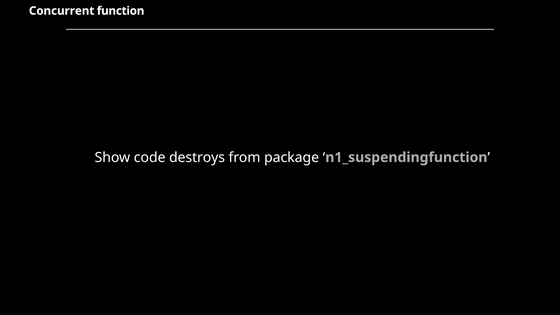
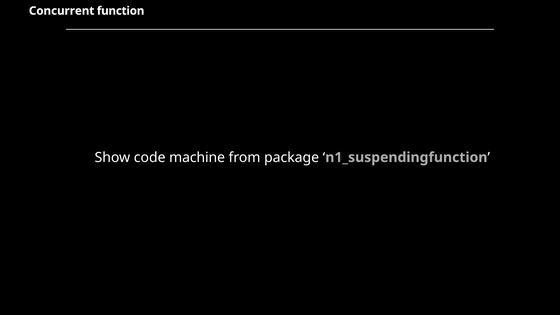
destroys: destroys -> machine (197, 157)
